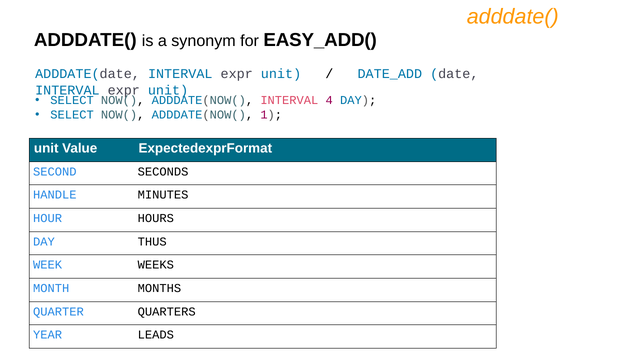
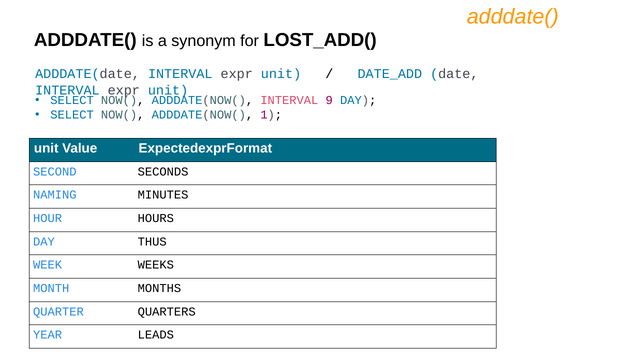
EASY_ADD(: EASY_ADD( -> LOST_ADD( (320, 40)
4: 4 -> 9 (329, 100)
HANDLE: HANDLE -> NAMING (55, 195)
